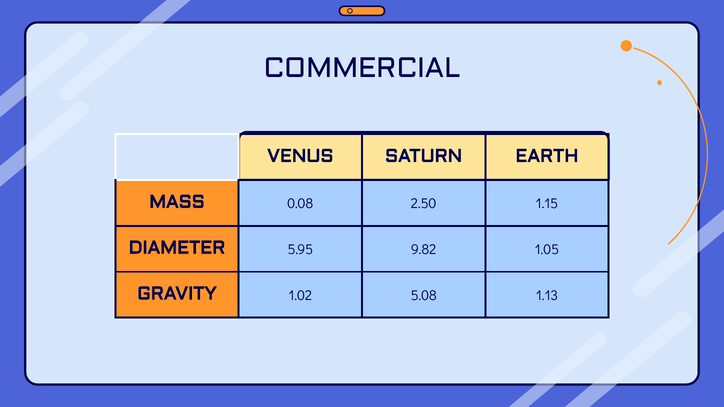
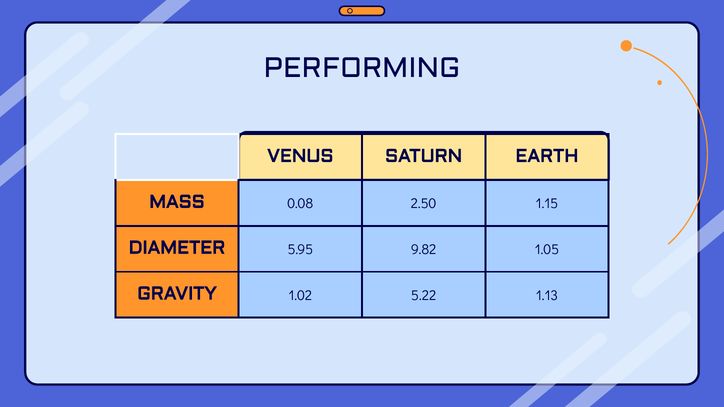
COMMERCIAL: COMMERCIAL -> PERFORMING (362, 68)
5.08: 5.08 -> 5.22 (424, 296)
